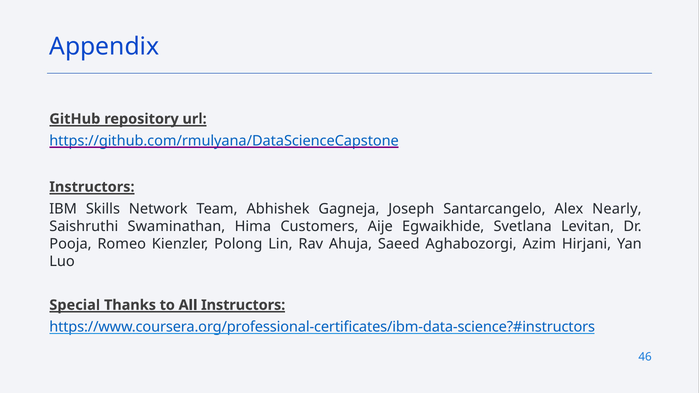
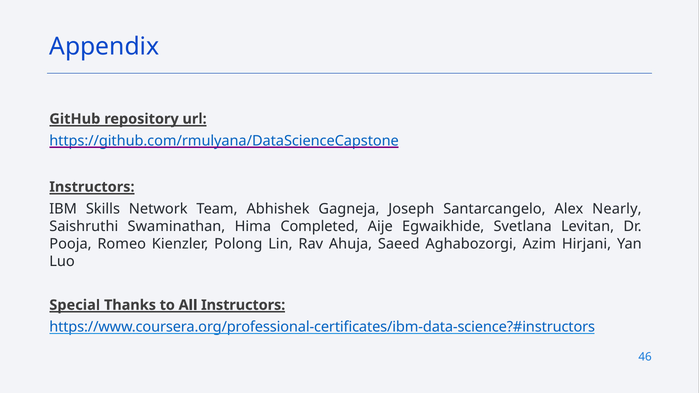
Customers: Customers -> Completed (319, 226)
